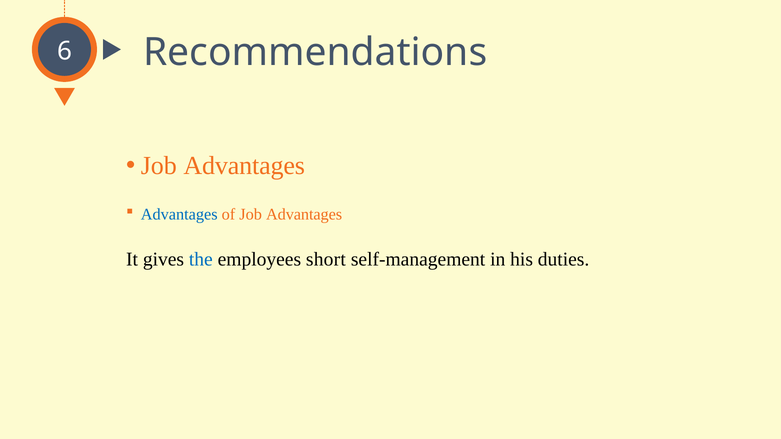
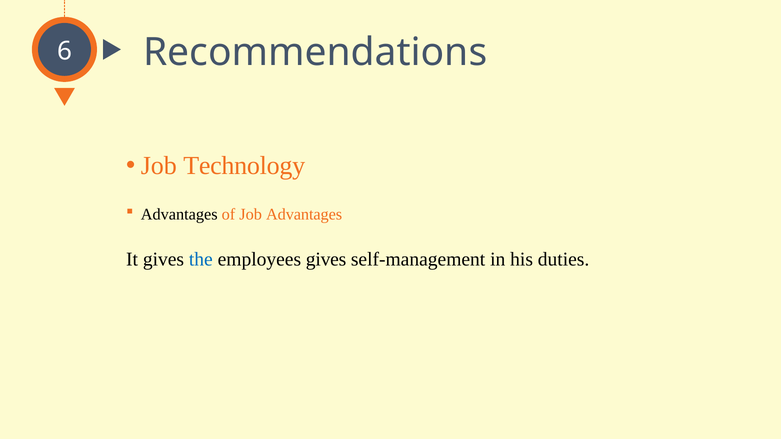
Advantages: Advantages -> Technology (244, 166)
Advantages colour: blue -> black (179, 215)
employees short: short -> gives (326, 260)
